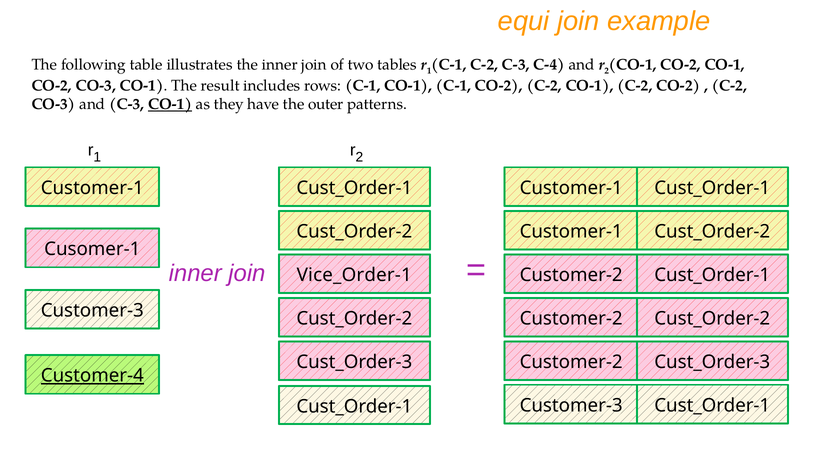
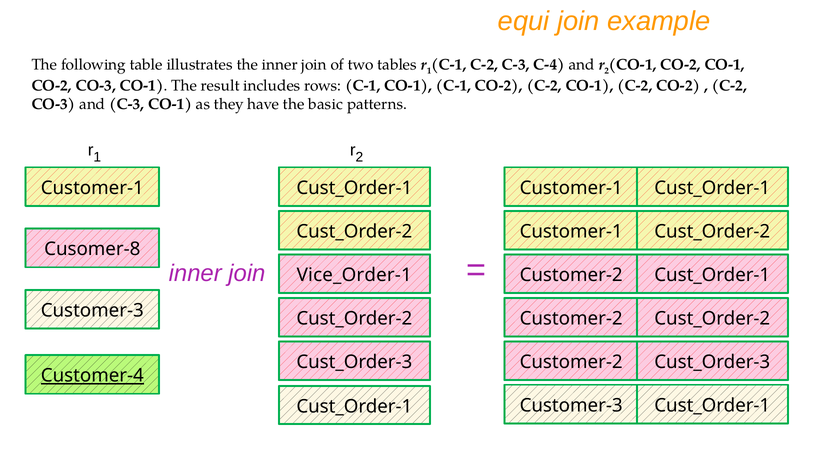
CO-1 underline: present -> none (170, 104)
outer: outer -> basic (326, 104)
Cusomer-1: Cusomer-1 -> Cusomer-8 (92, 249)
